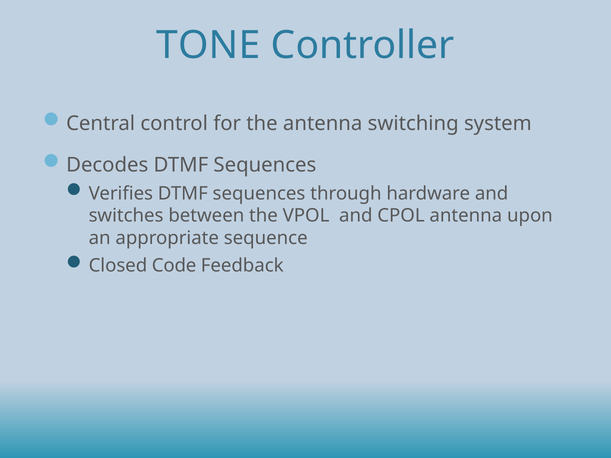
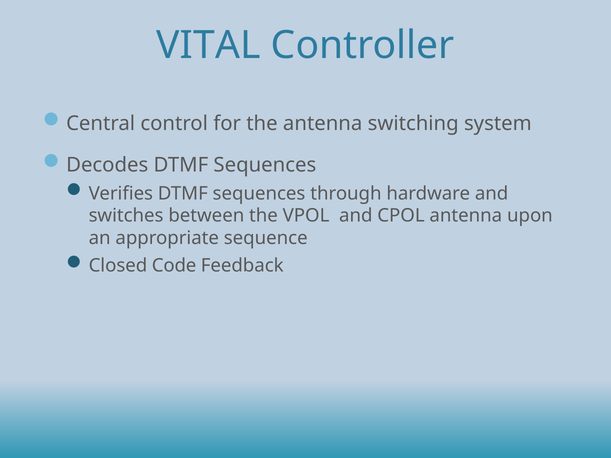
TONE: TONE -> VITAL (208, 45)
